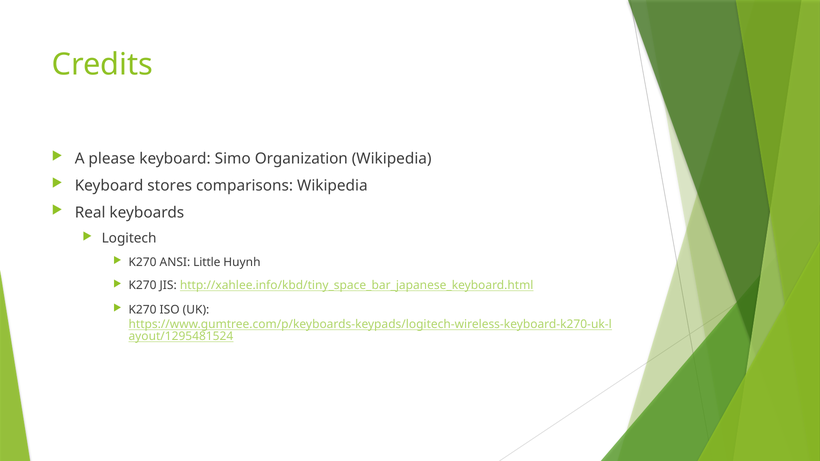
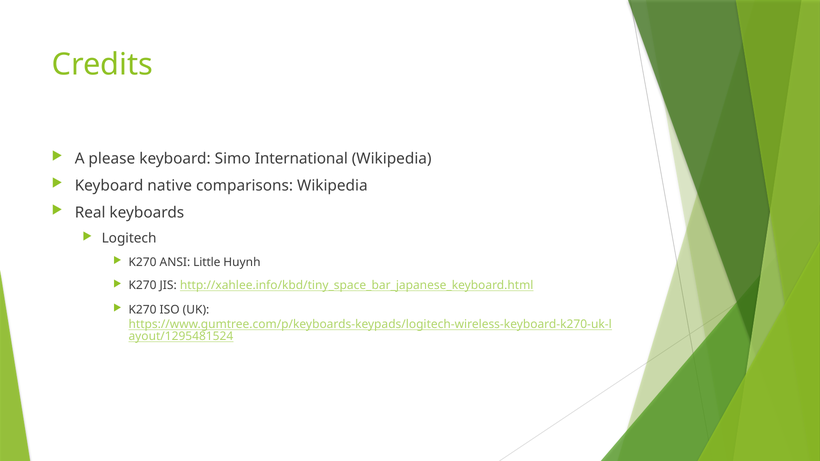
Organization: Organization -> International (301, 159)
stores: stores -> native (170, 186)
